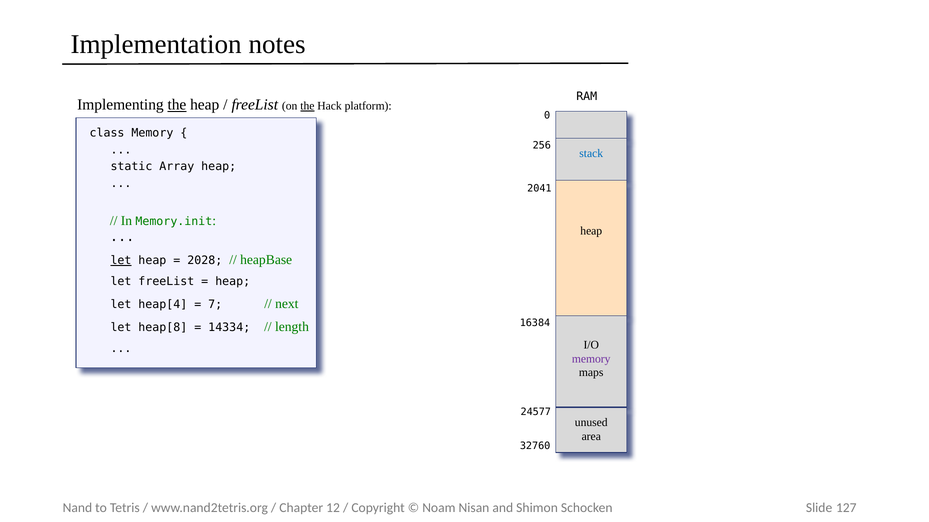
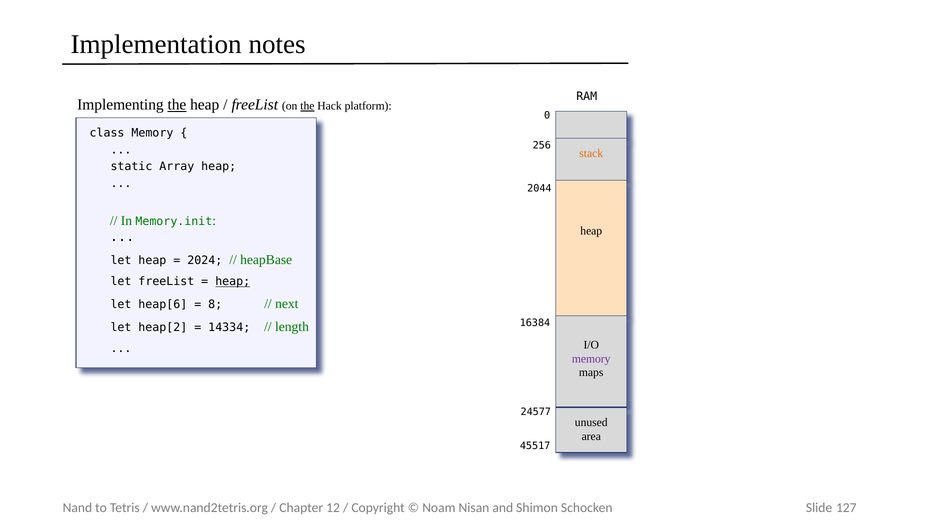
stack colour: blue -> orange (591, 154)
2041: 2041 -> 2044 (539, 189)
let underline: present -> none (121, 261)
2028: 2028 -> 2024 (205, 261)
heap underline: none -> present (233, 282)
heap[4: heap[4 -> heap[6 (163, 305)
7: 7 -> 8 (215, 305)
heap[8: heap[8 -> heap[2 (163, 328)
32760: 32760 -> 45517 (535, 446)
